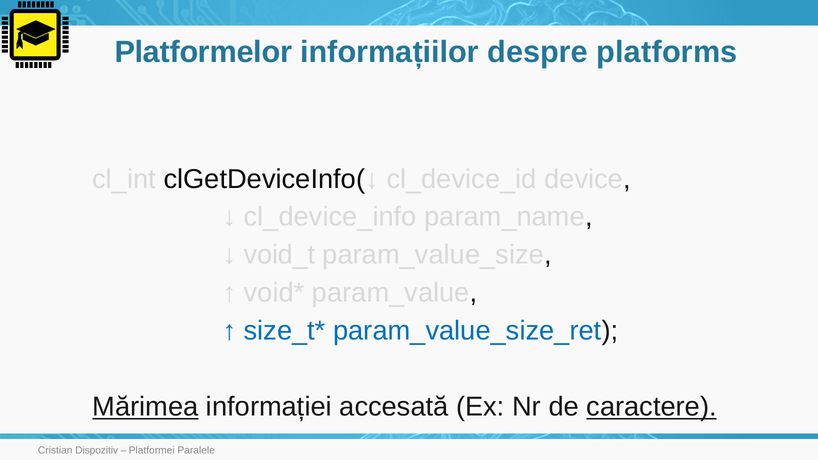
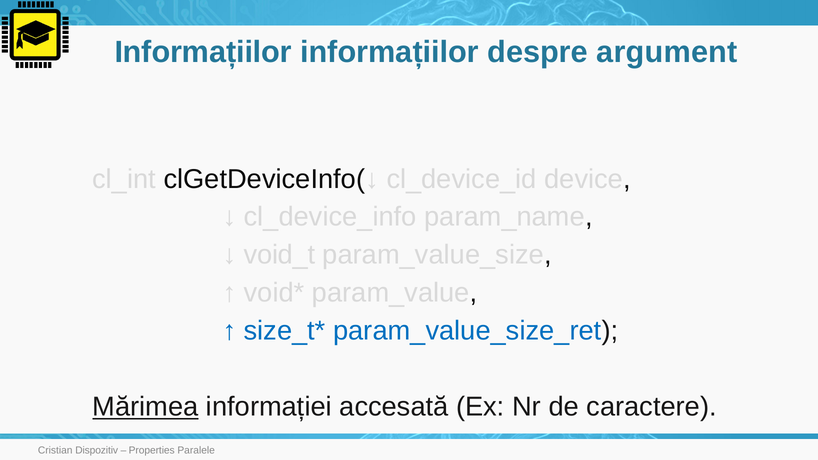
Platformelor: Platformelor -> Informațiilor (203, 52)
platforms: platforms -> argument (667, 52)
caractere underline: present -> none (652, 407)
Platformei: Platformei -> Properties (152, 450)
